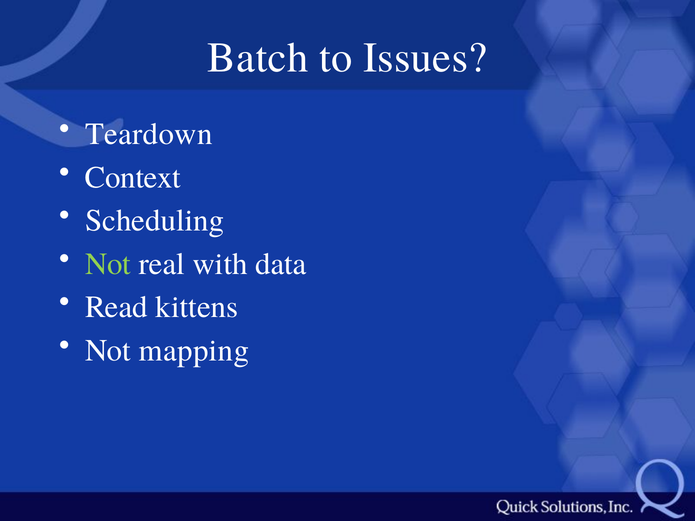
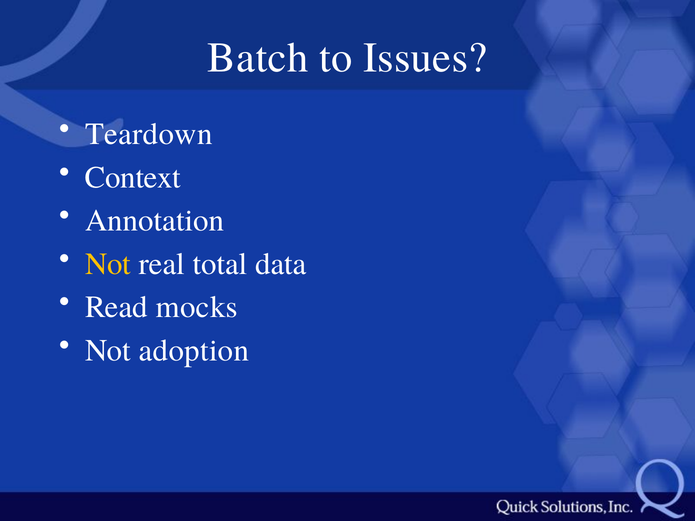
Scheduling: Scheduling -> Annotation (155, 221)
Not colour: light green -> yellow (108, 264)
with: with -> total (220, 264)
kittens: kittens -> mocks (197, 307)
mapping: mapping -> adoption (194, 351)
